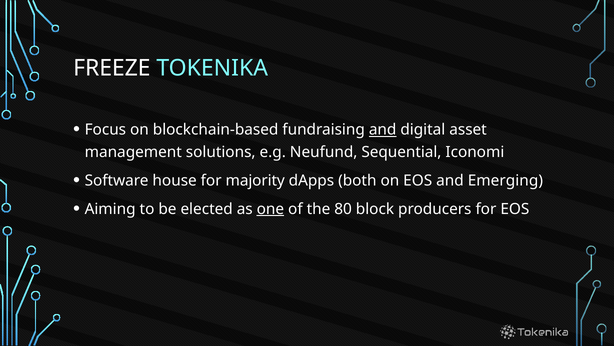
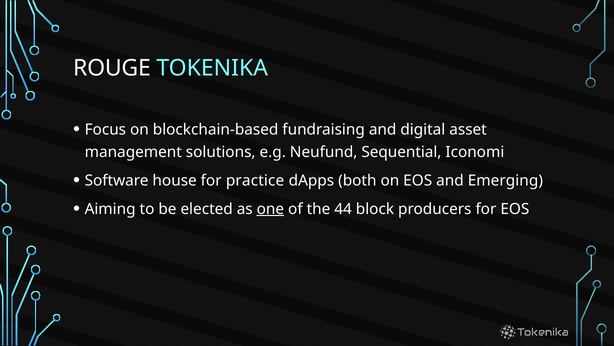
FREEZE: FREEZE -> ROUGE (112, 68)
and underline: present -> none (383, 130)
majority: majority -> practice (255, 180)
80: 80 -> 44 (343, 209)
